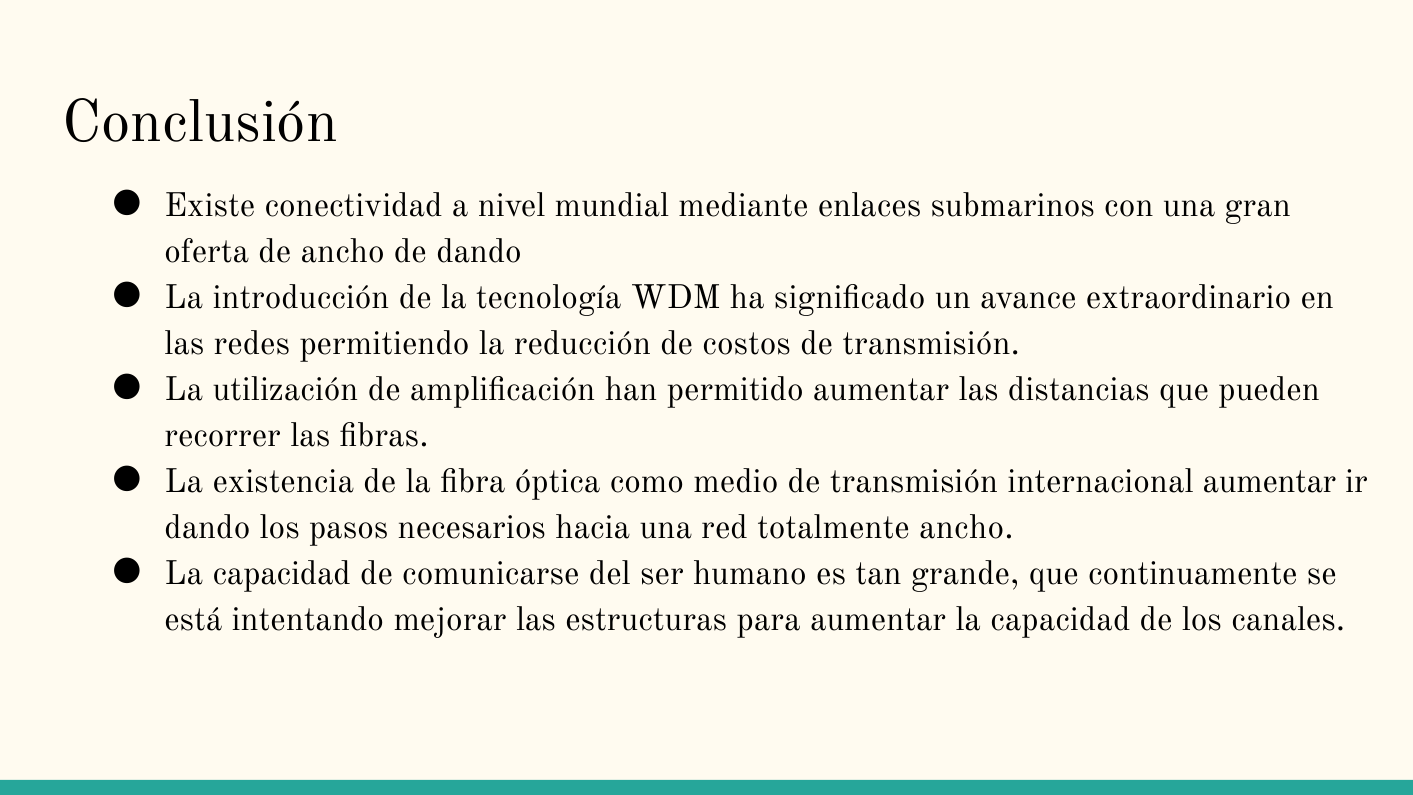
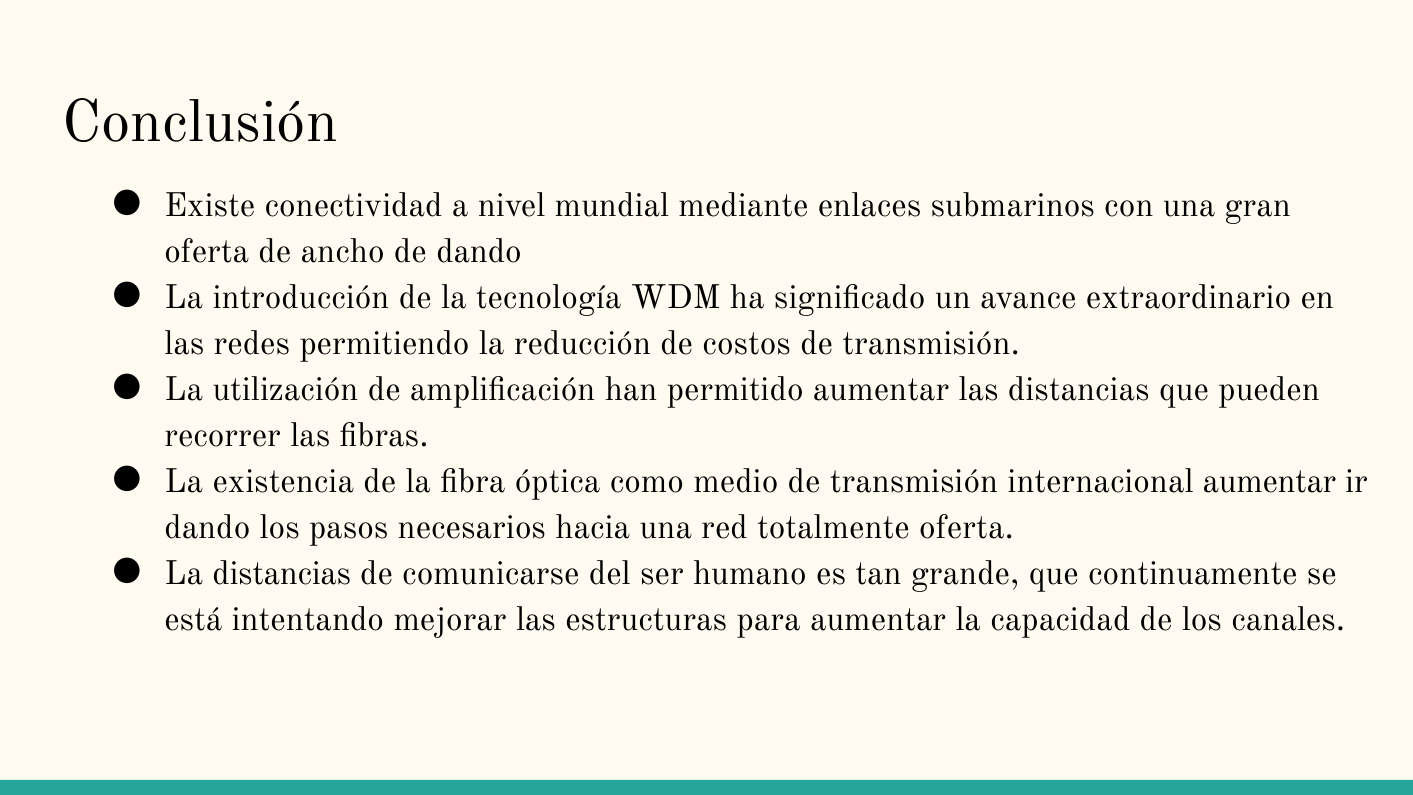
totalmente ancho: ancho -> oferta (967, 527)
capacidad: capacidad -> distancias (282, 573)
